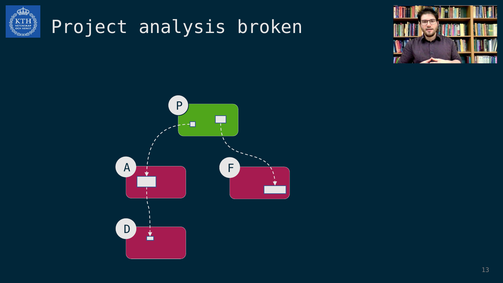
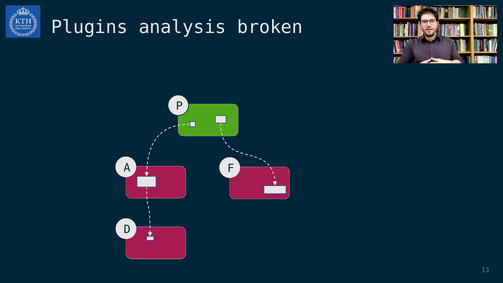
Project: Project -> Plugins (90, 27)
